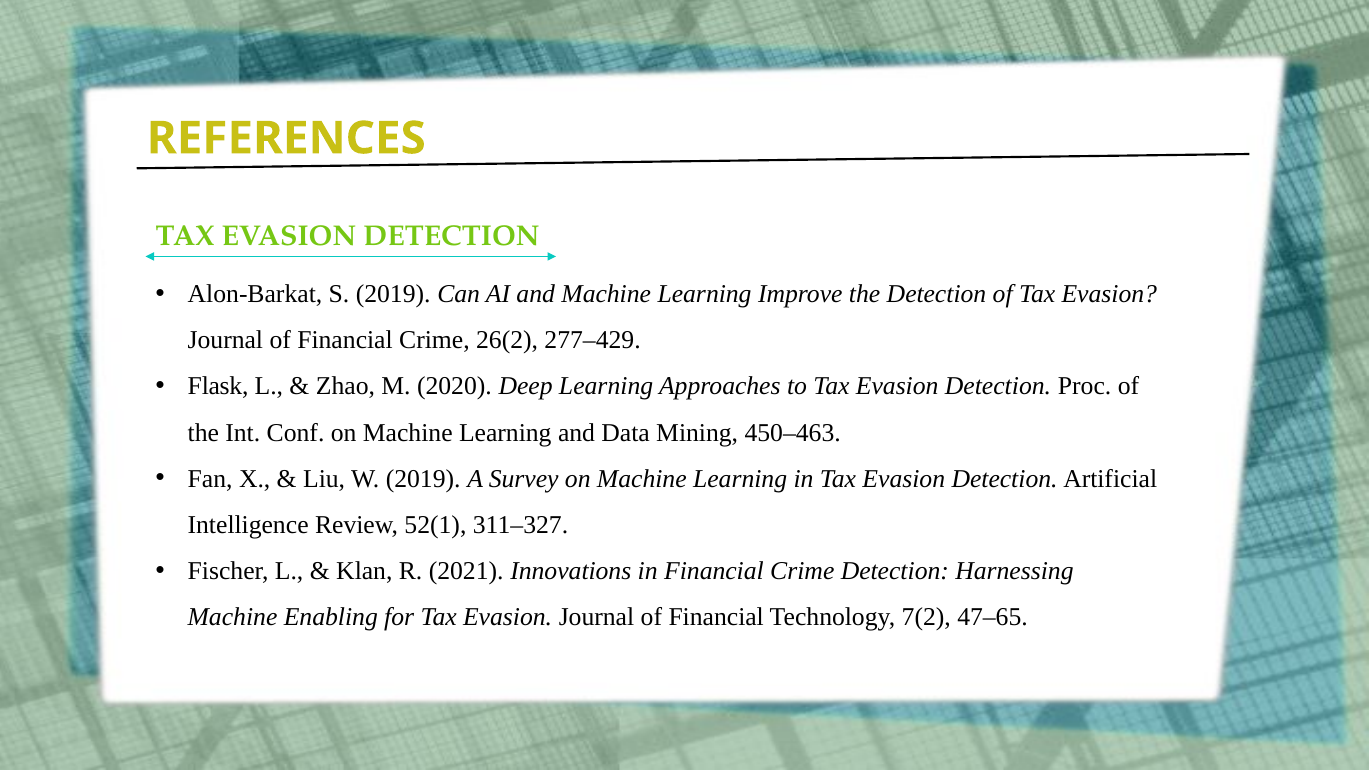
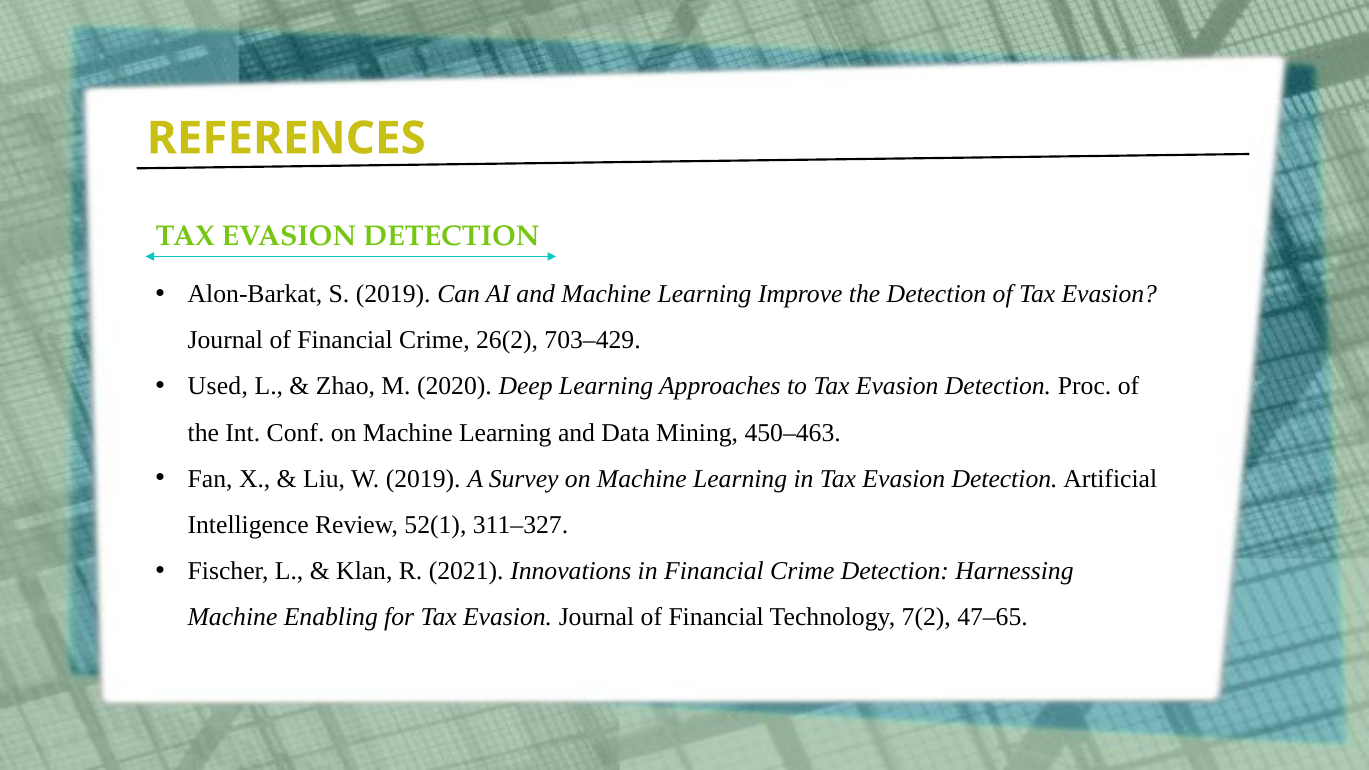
277–429: 277–429 -> 703–429 (593, 340)
Flask: Flask -> Used (218, 387)
